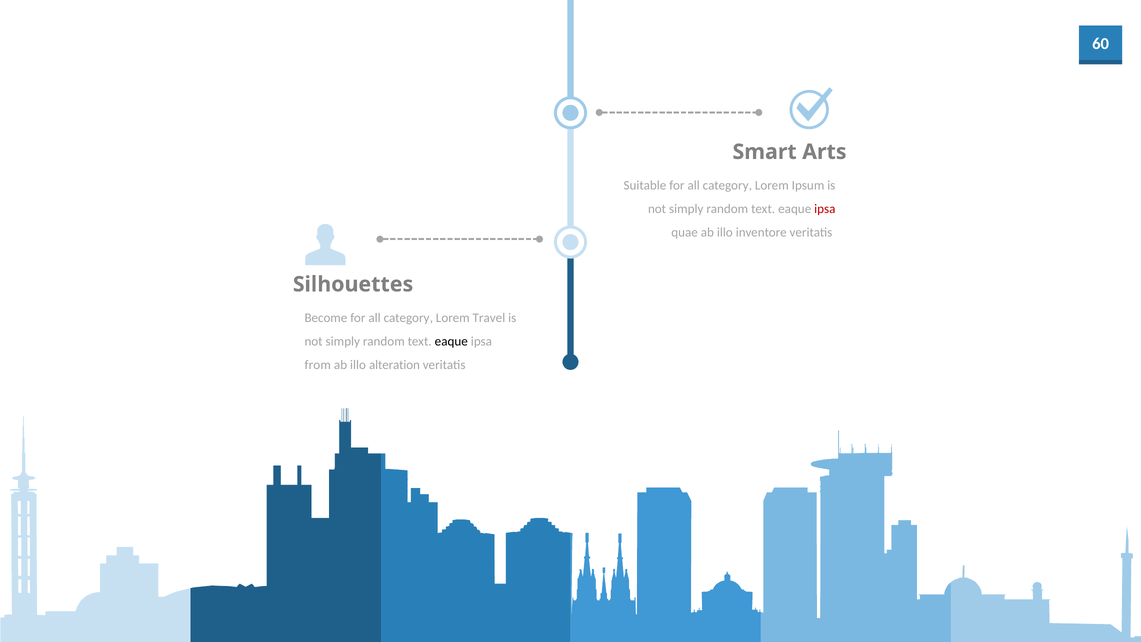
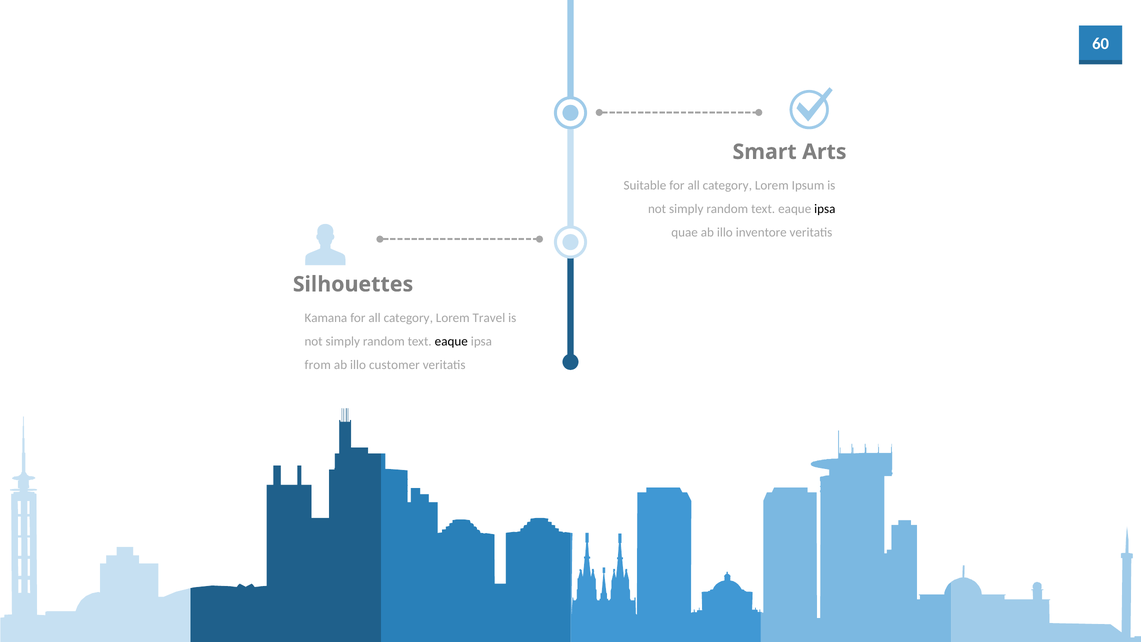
ipsa colour: red -> black (825, 209)
Become: Become -> Kamana (326, 318)
alteration: alteration -> customer (394, 365)
